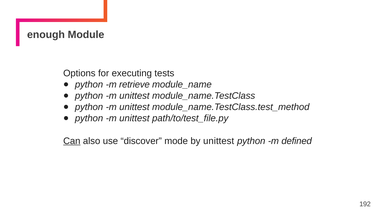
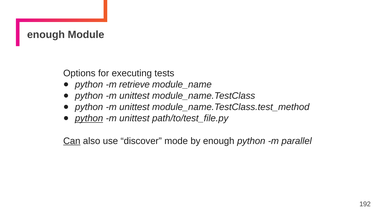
python underline: none -> present (89, 118)
by unittest: unittest -> enough (219, 141)
defined: defined -> parallel (297, 141)
